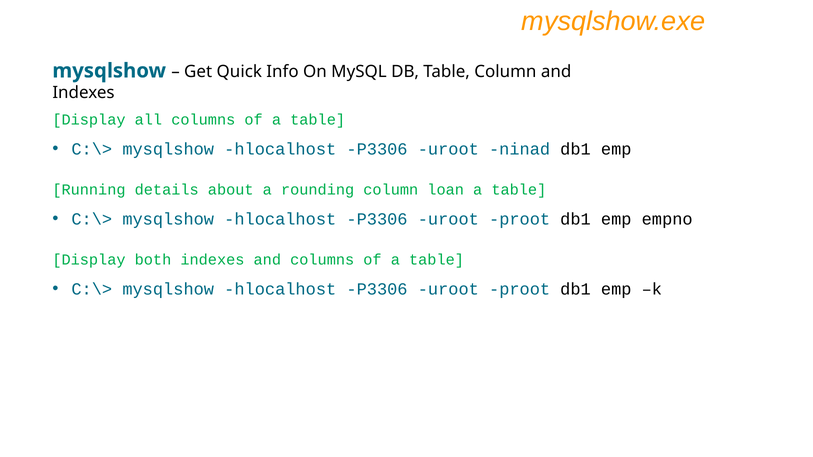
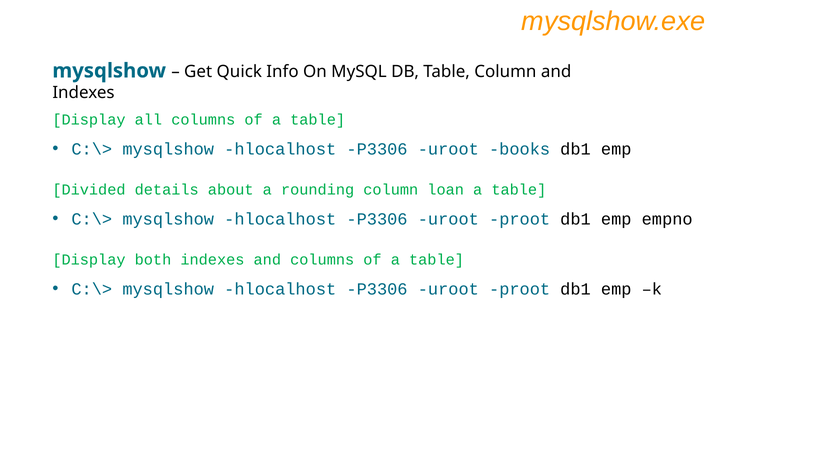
ninad: ninad -> books (520, 149)
Running: Running -> Divided (89, 190)
